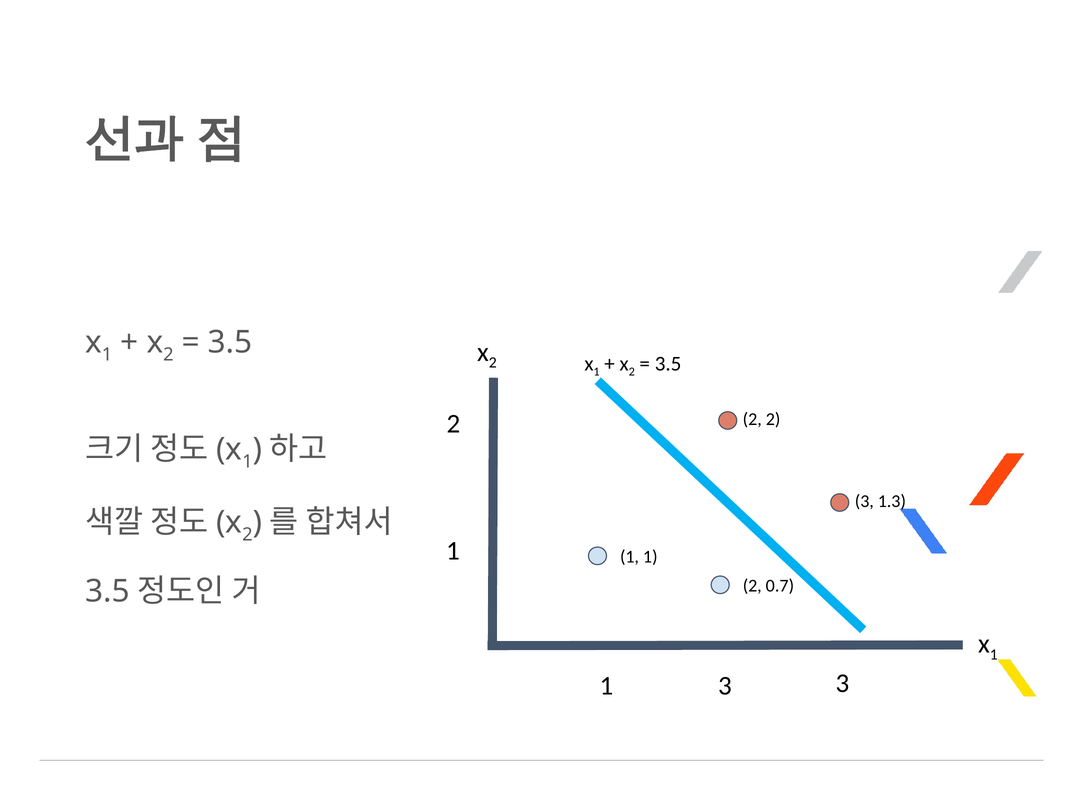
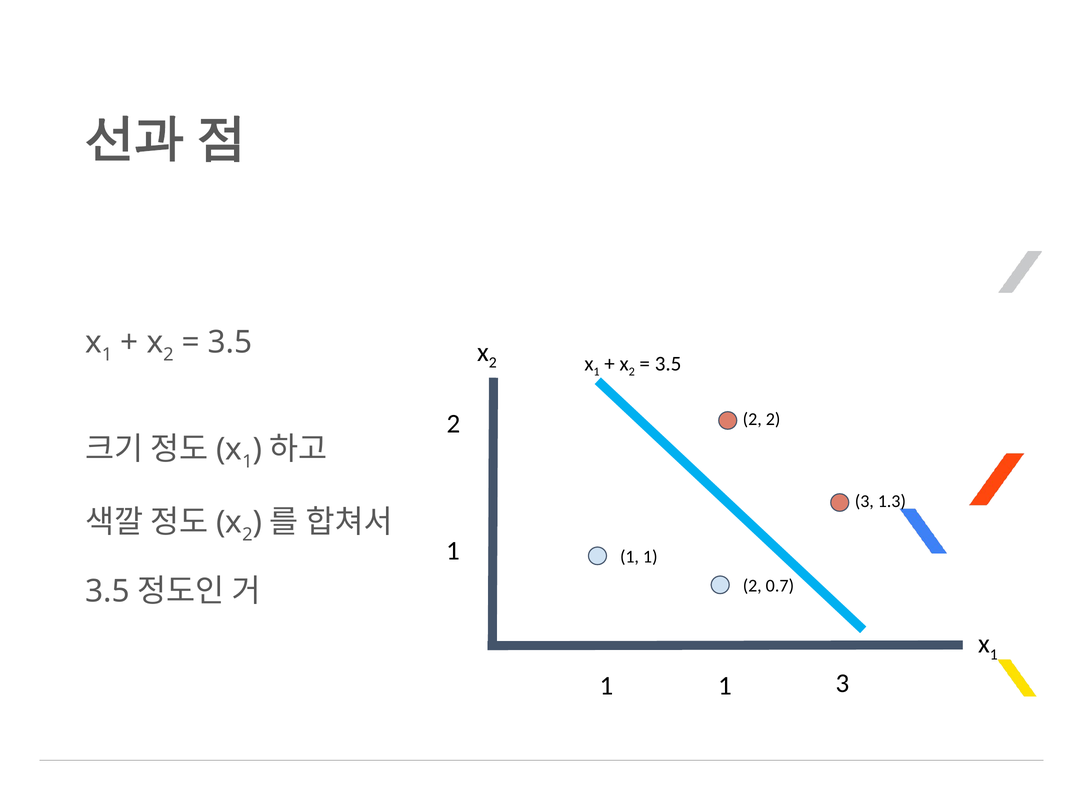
3: 3 -> 1 (725, 686)
